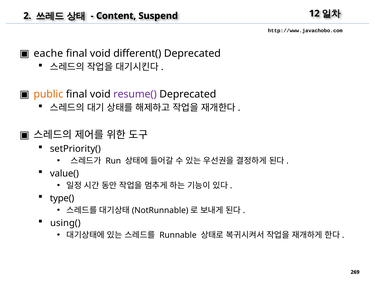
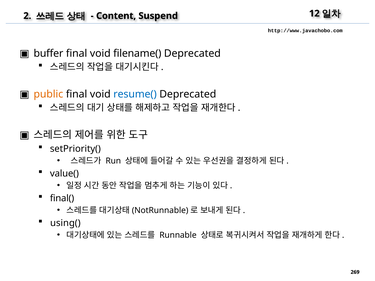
eache: eache -> buffer (48, 53)
different(: different( -> filename( (137, 53)
resume( colour: purple -> blue (135, 94)
type(: type( -> final( (62, 198)
